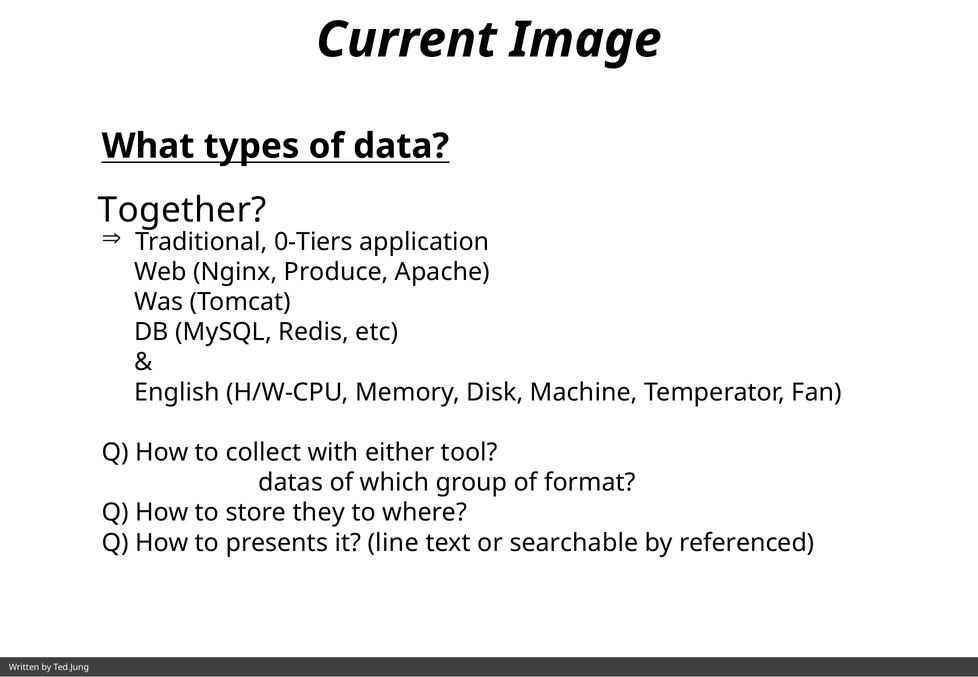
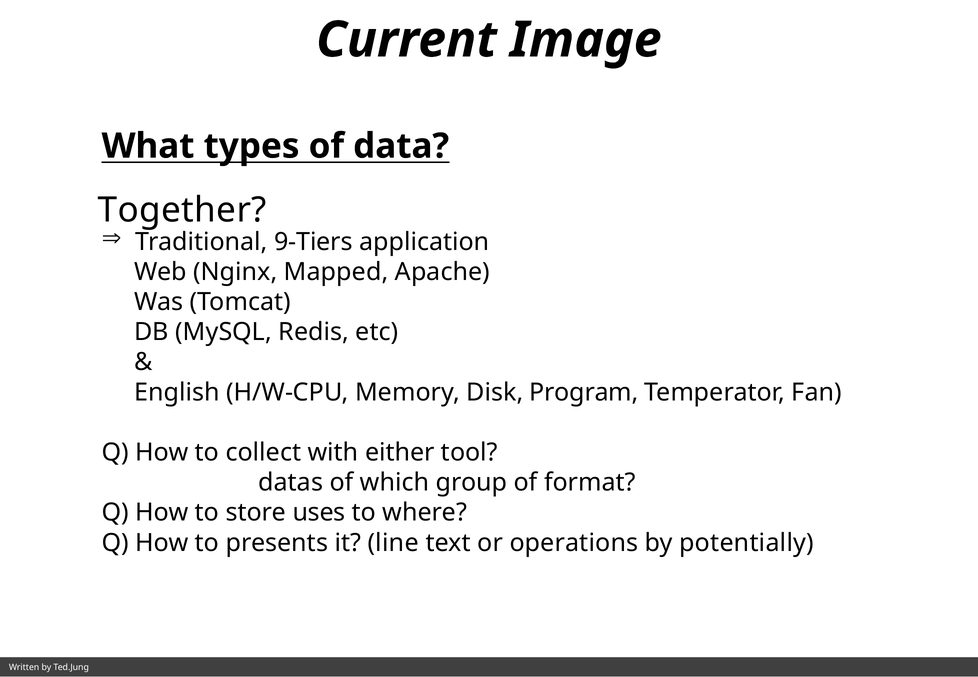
0-Tiers: 0-Tiers -> 9-Tiers (313, 242)
Produce: Produce -> Mapped (336, 272)
Machine: Machine -> Program (584, 392)
they: they -> uses (319, 513)
searchable: searchable -> operations (574, 543)
referenced: referenced -> potentially (747, 543)
